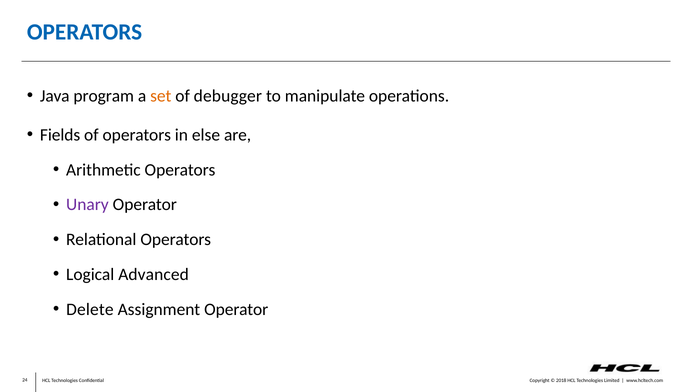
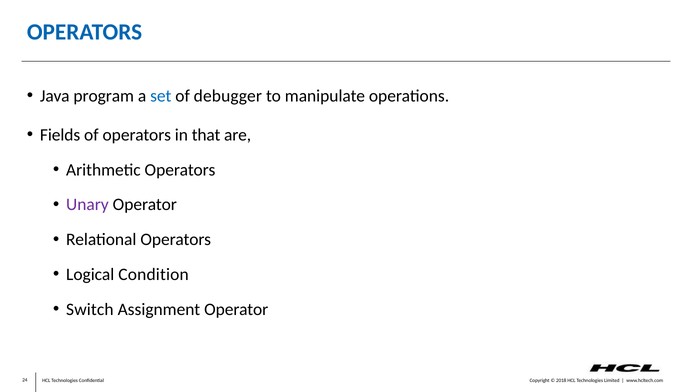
set colour: orange -> blue (161, 96)
else: else -> that (206, 135)
Advanced: Advanced -> Condition (154, 275)
Delete: Delete -> Switch (90, 310)
